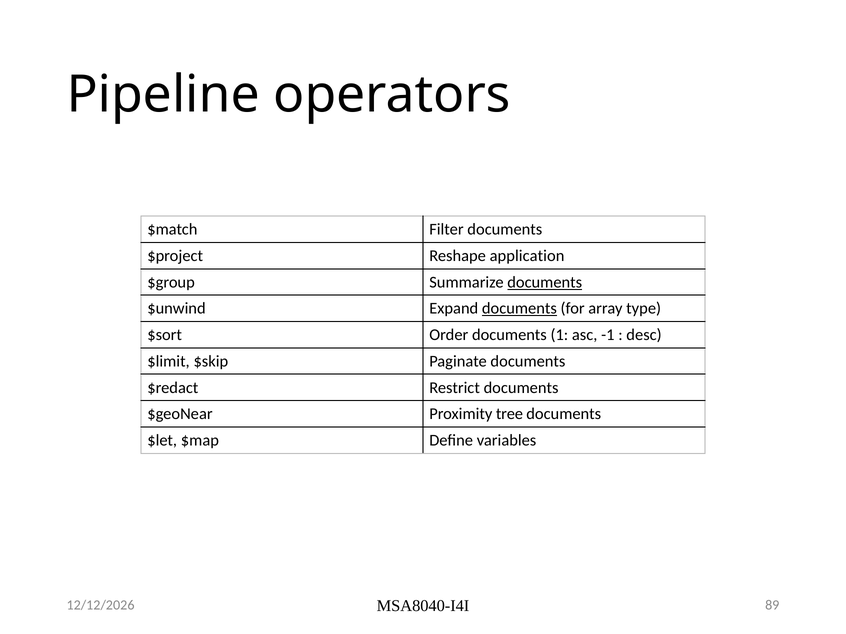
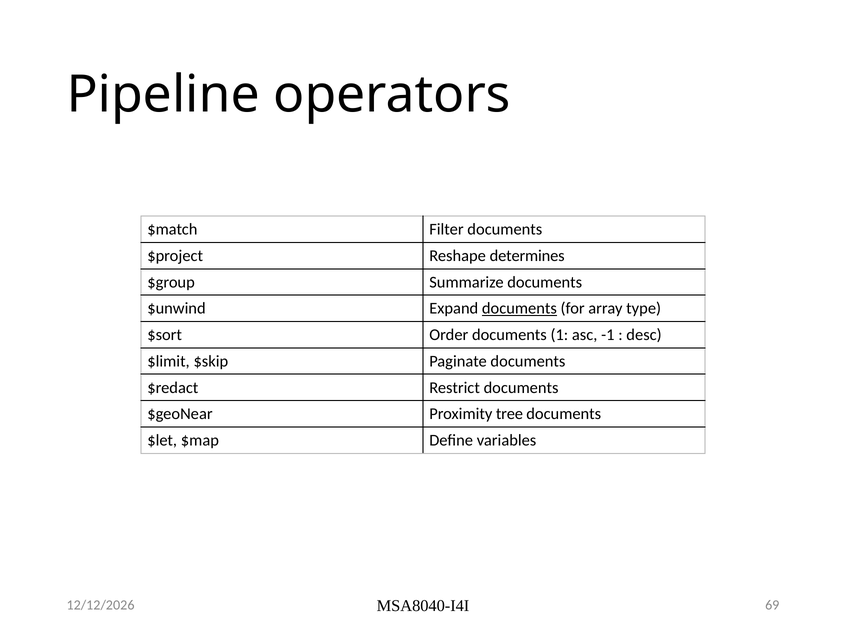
application: application -> determines (527, 256)
documents underline: present -> none (545, 282)
89: 89 -> 69 (772, 606)
